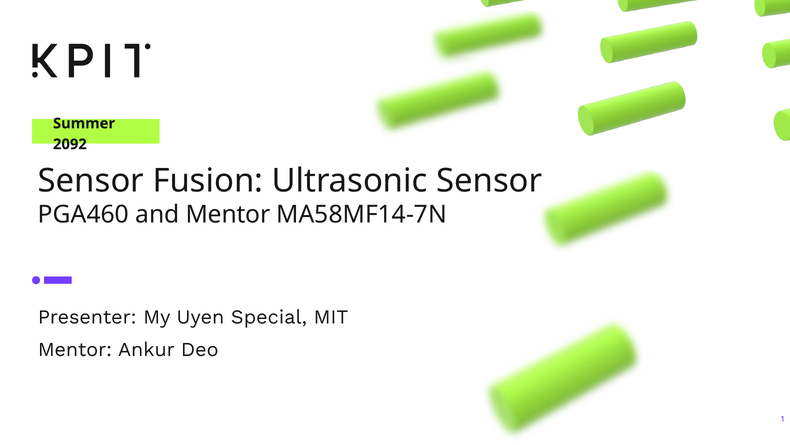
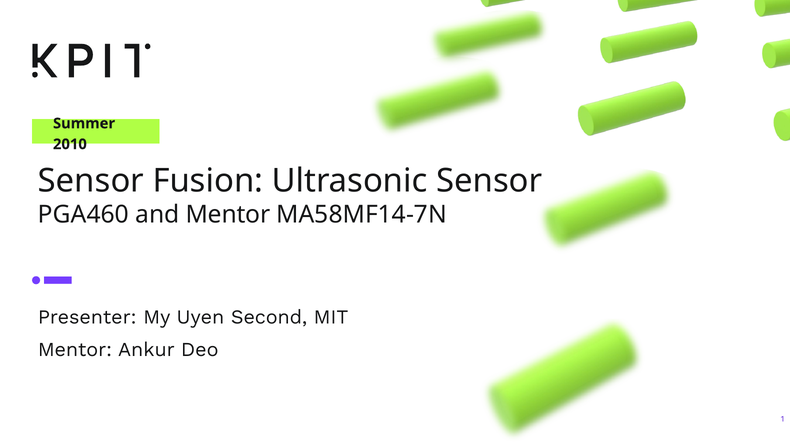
2092: 2092 -> 2010 (70, 144)
Special: Special -> Second (269, 317)
